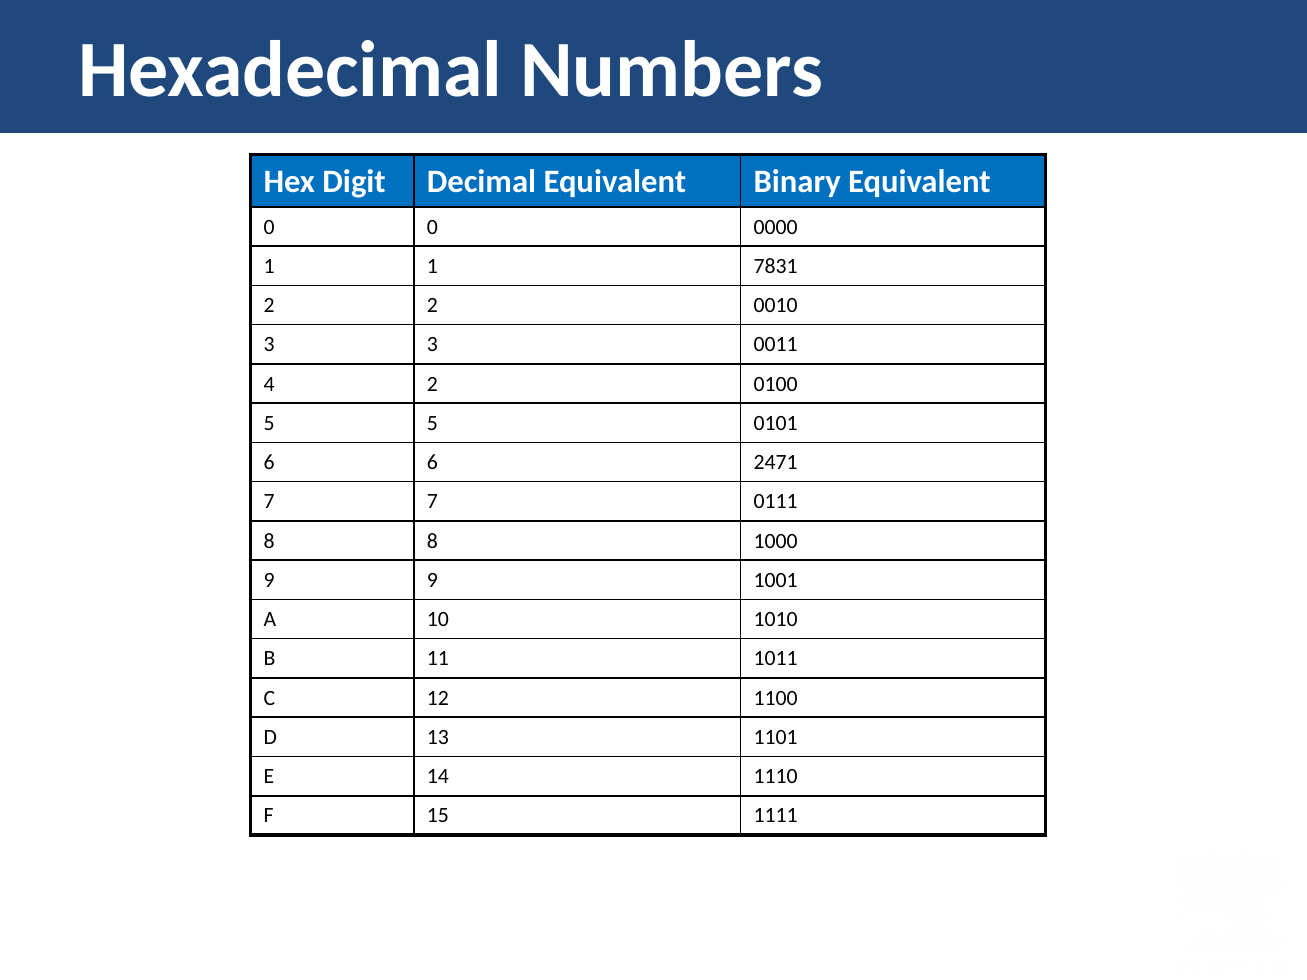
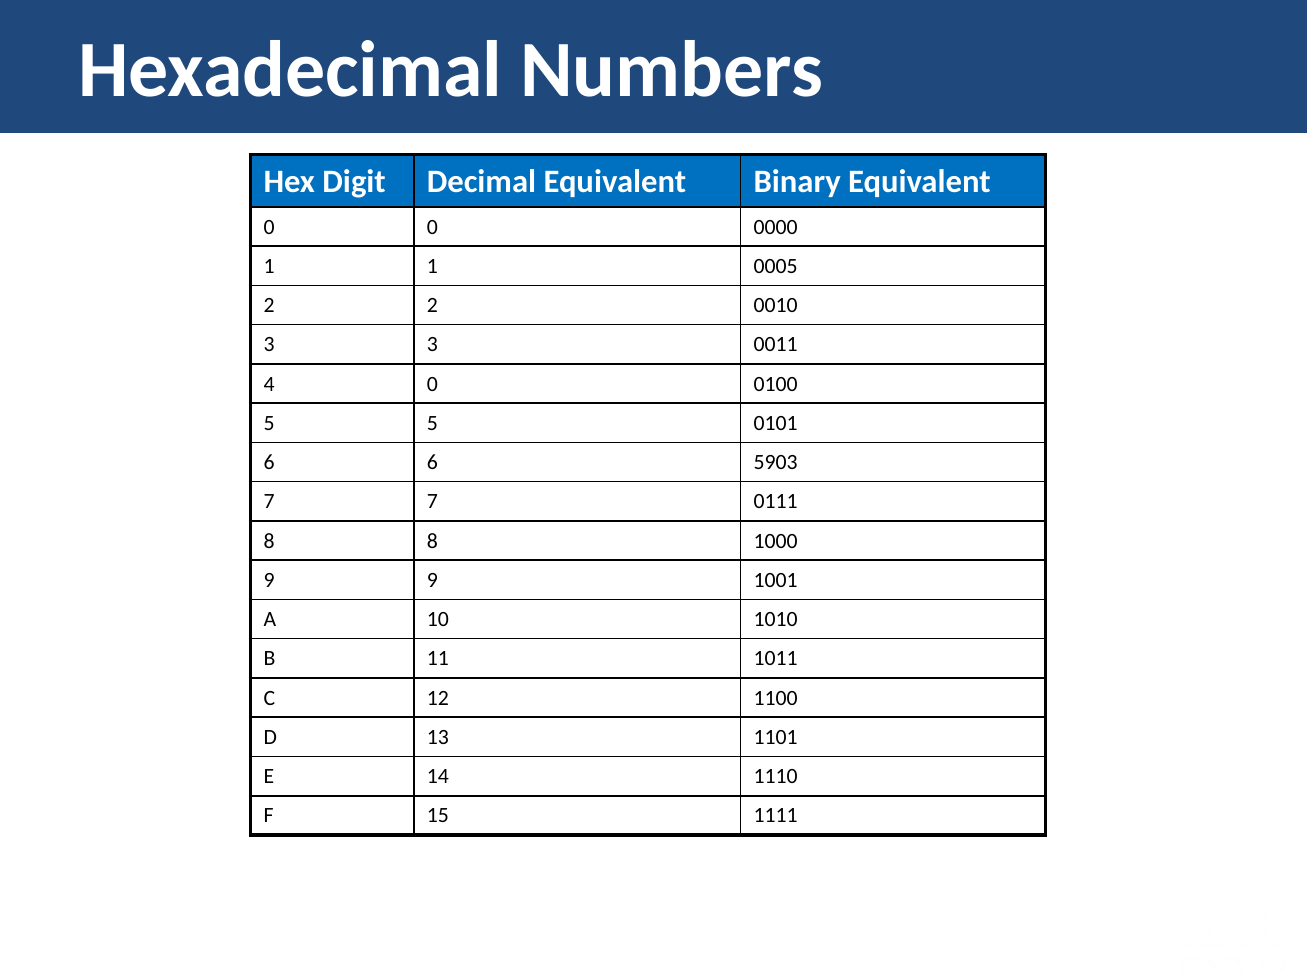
7831: 7831 -> 0005 (776, 266)
4 2: 2 -> 0 (432, 384)
2471: 2471 -> 5903 (776, 463)
